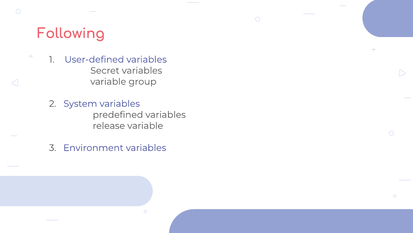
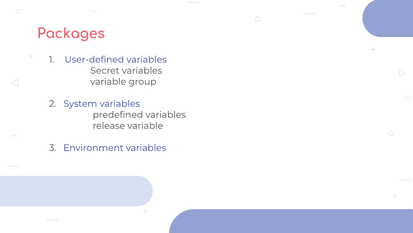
Following: Following -> Packages (71, 33)
